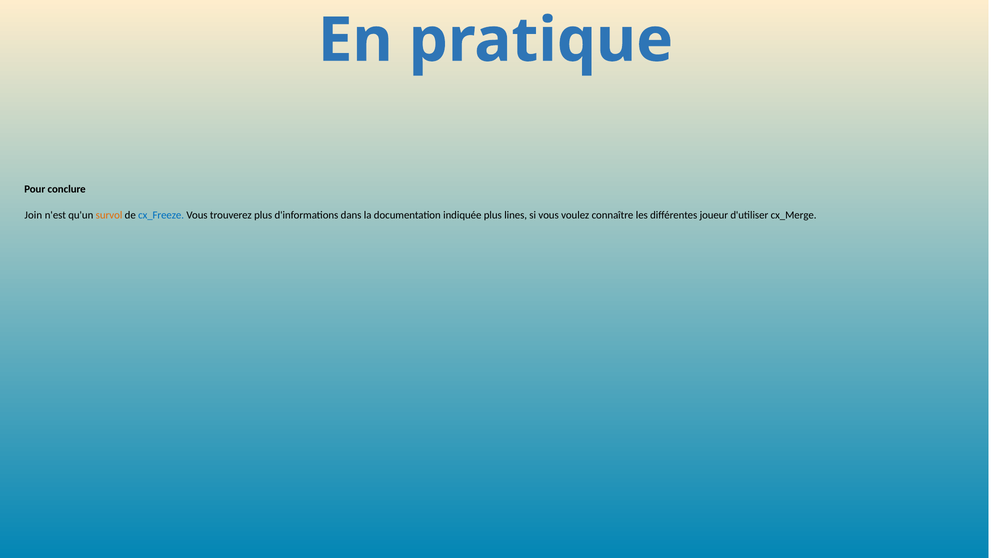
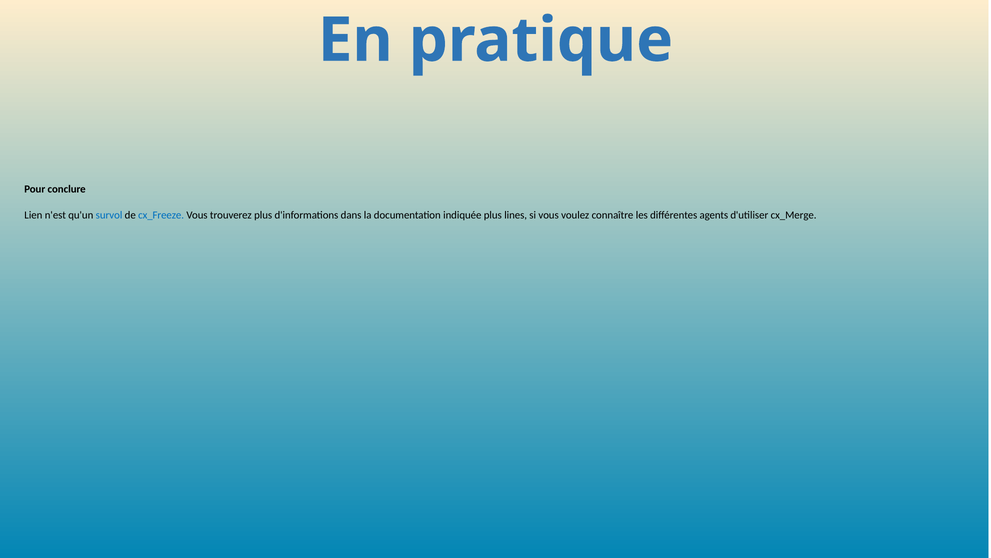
Join: Join -> Lien (33, 215)
survol colour: orange -> blue (109, 215)
joueur: joueur -> agents (714, 215)
